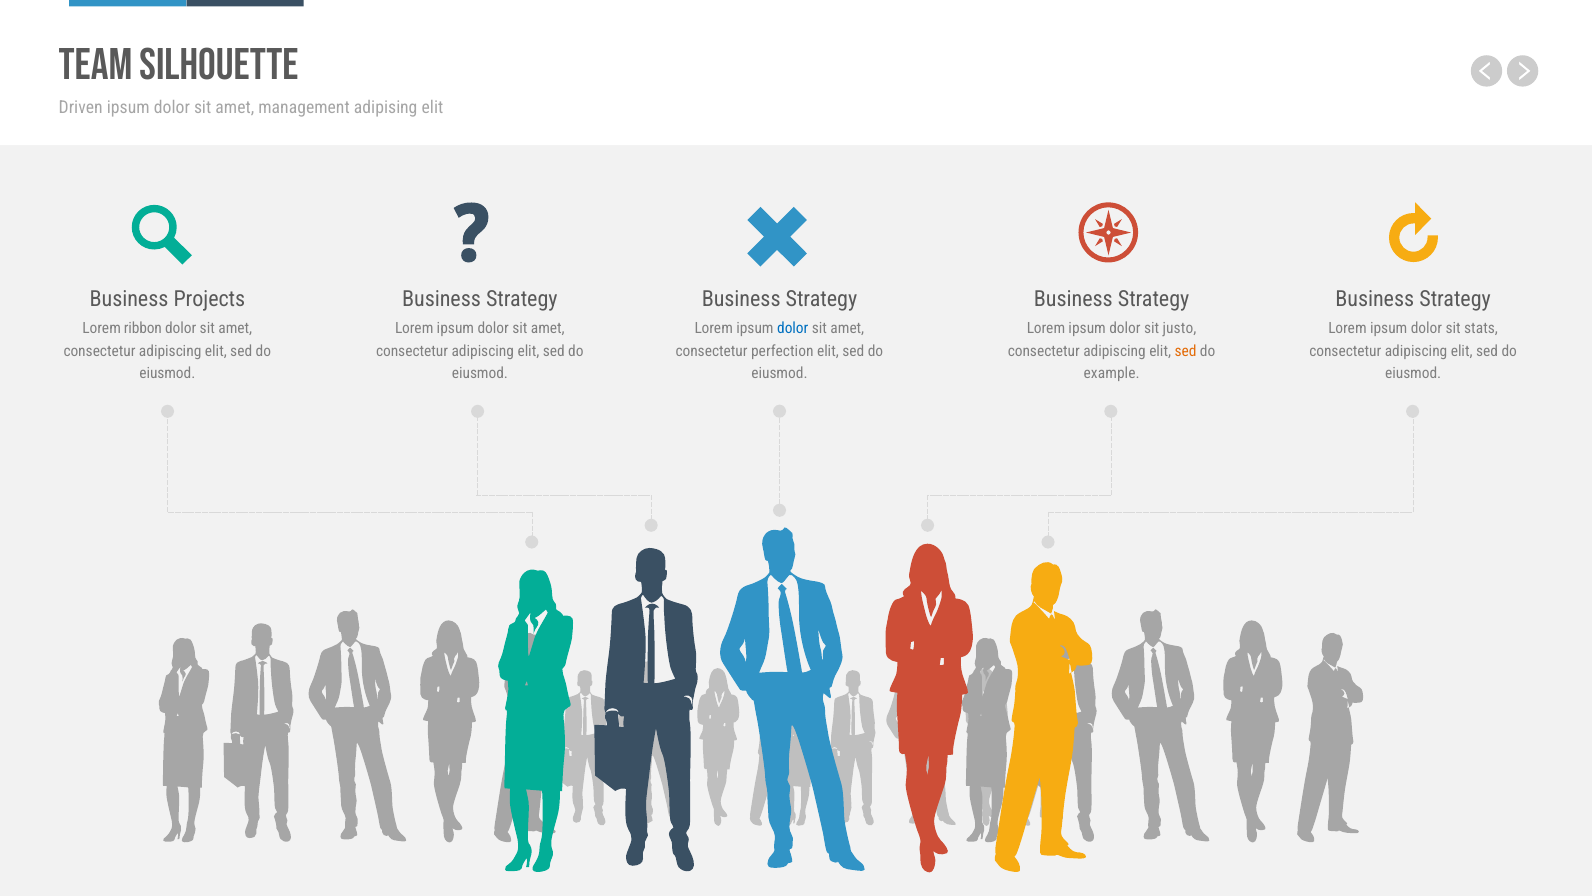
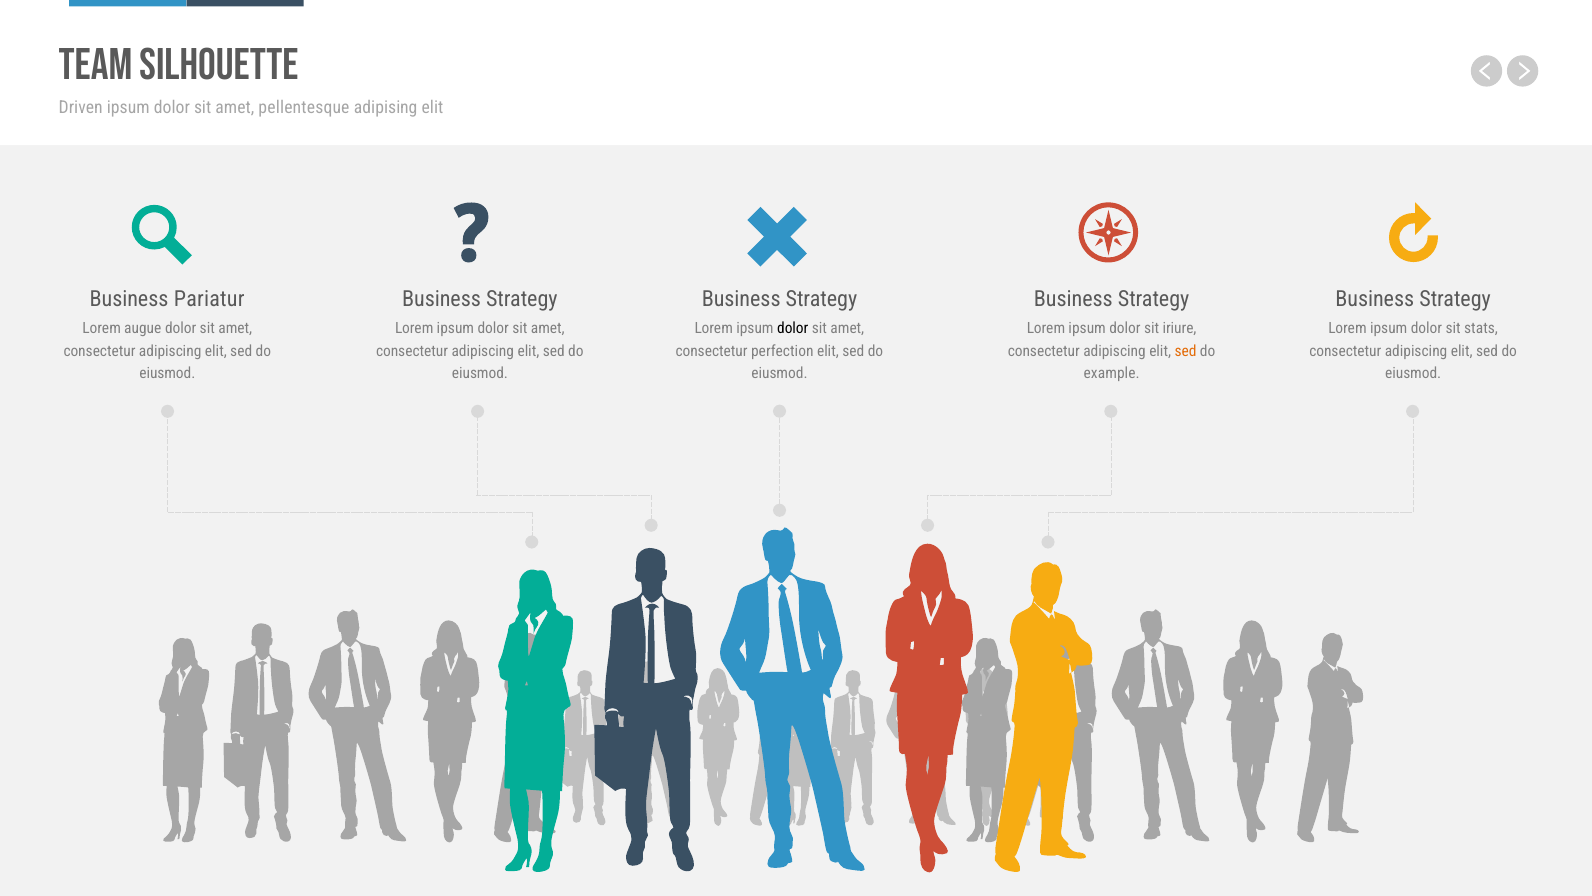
management: management -> pellentesque (304, 107)
Projects: Projects -> Pariatur (209, 299)
ribbon: ribbon -> augue (143, 329)
dolor colour: blue -> black (793, 329)
justo: justo -> iriure (1180, 329)
